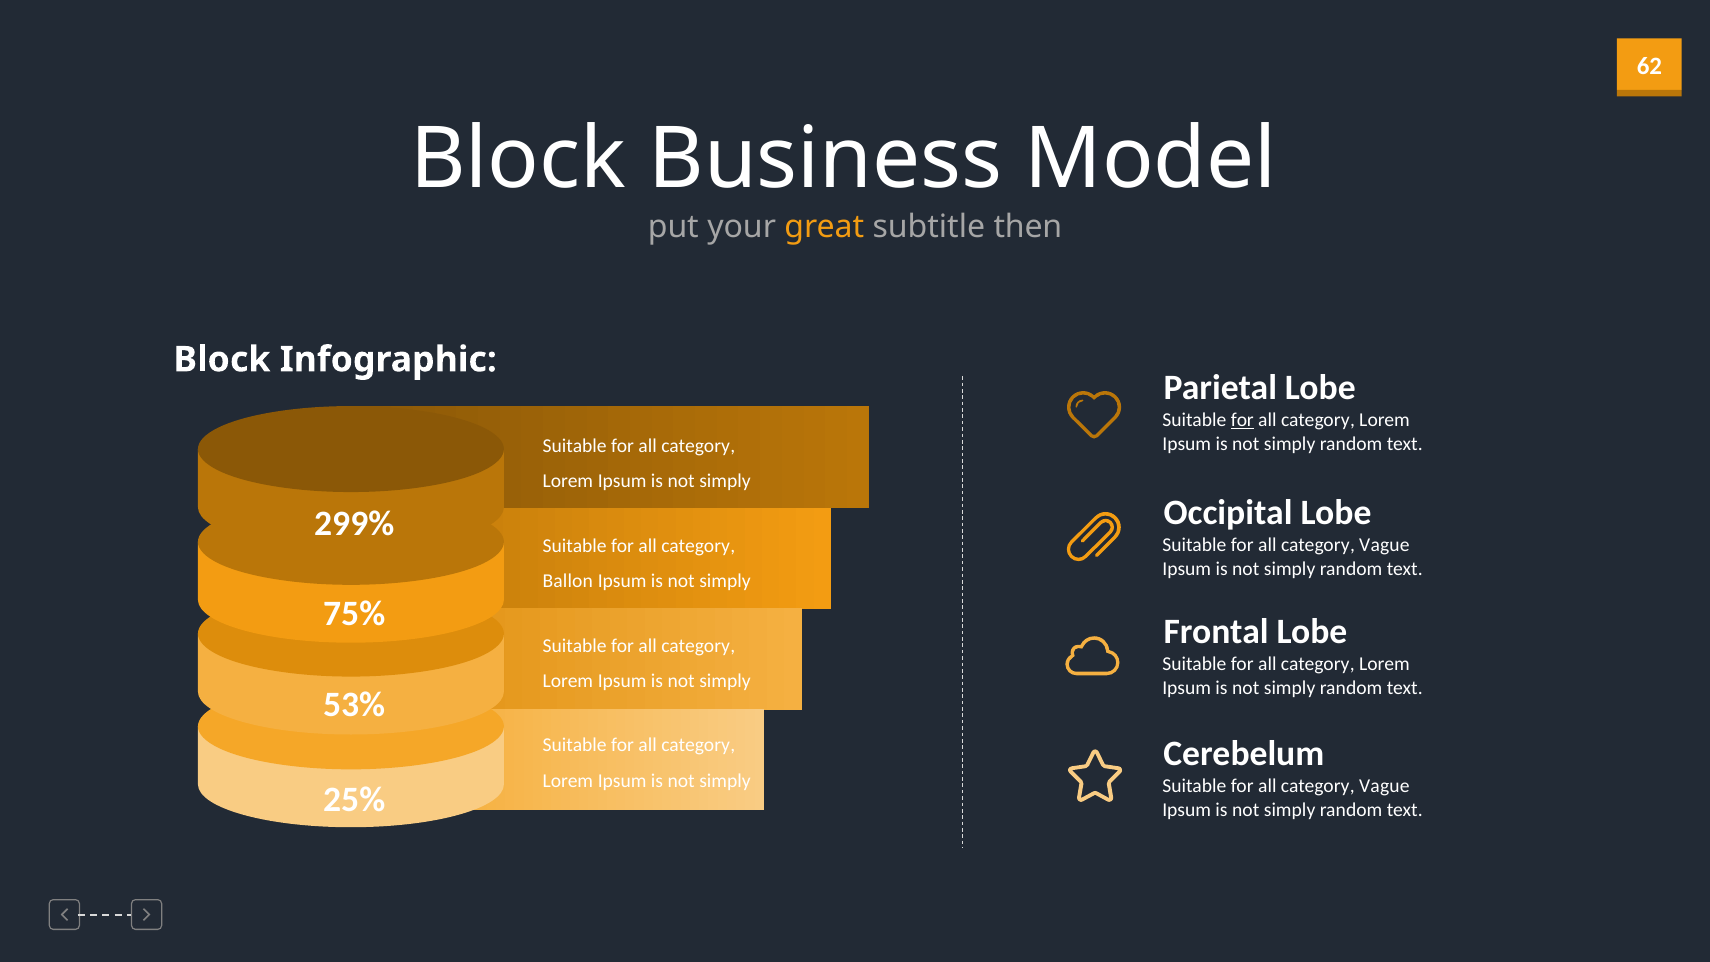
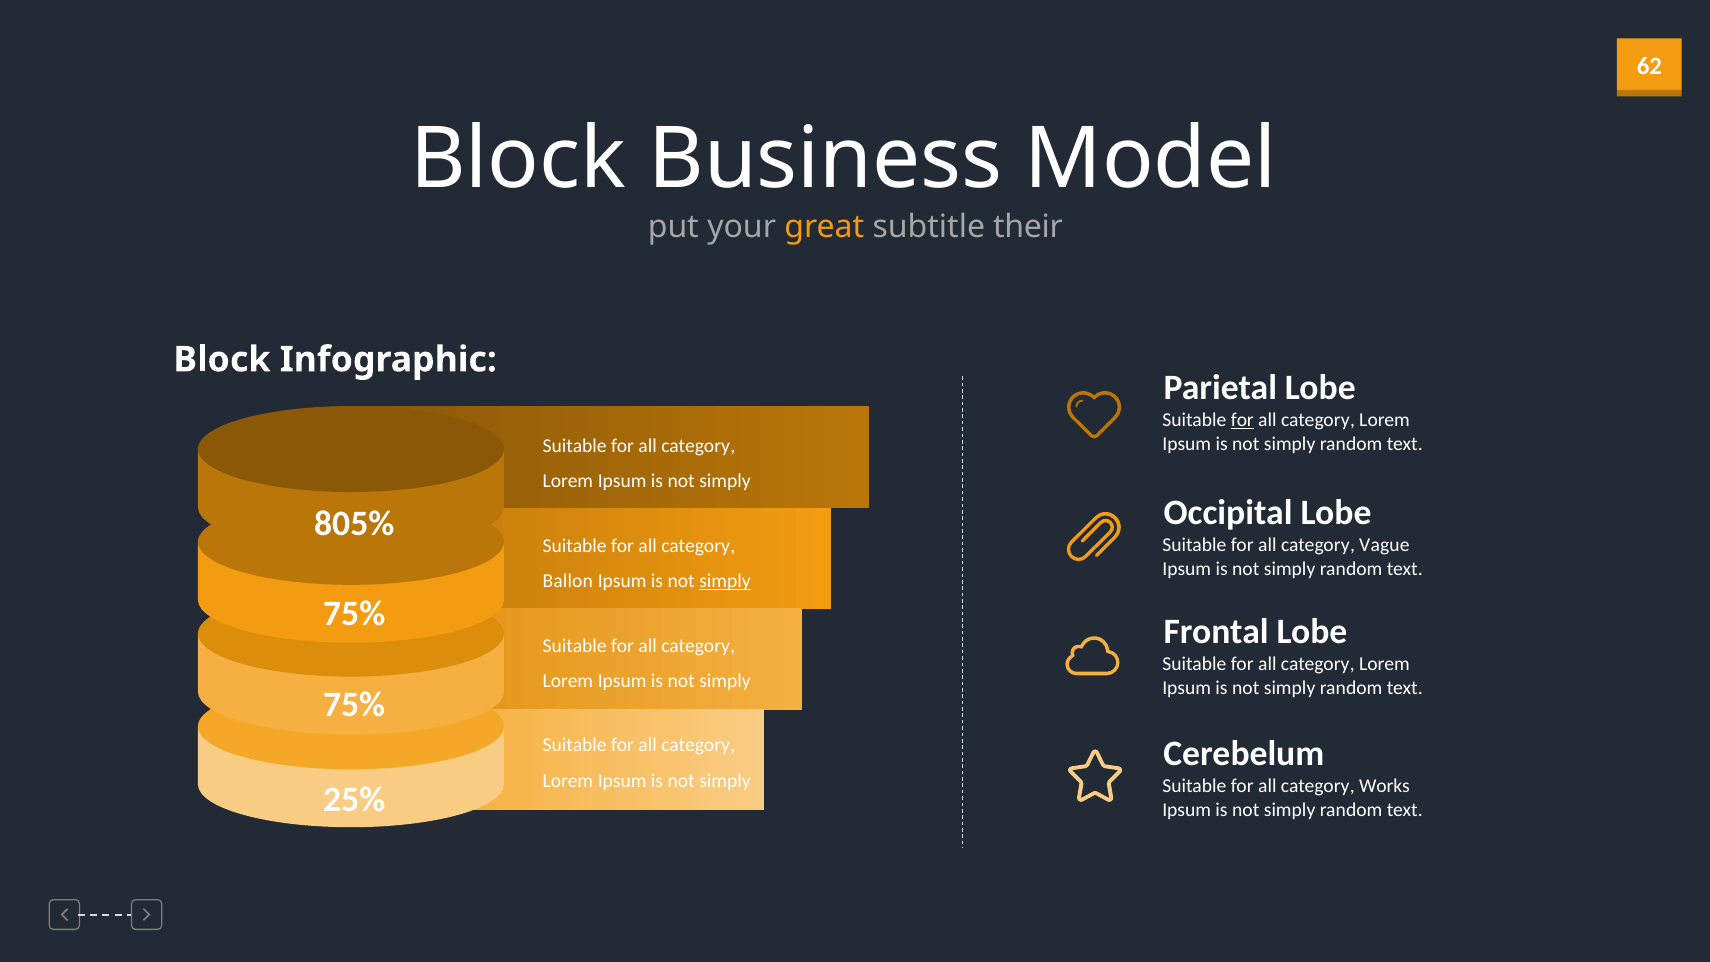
then: then -> their (1028, 227)
299%: 299% -> 805% (354, 524)
simply underline: none -> present (725, 581)
53%: 53% -> 75% (354, 705)
Vague: Vague -> Works (1385, 786)
